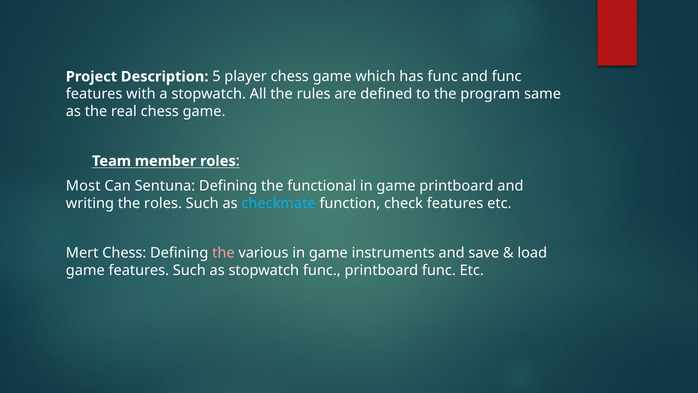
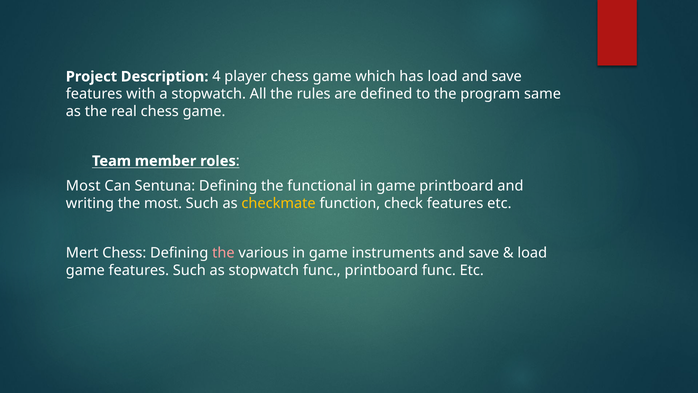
5: 5 -> 4 (216, 77)
has func: func -> load (443, 77)
func: func -> save (507, 77)
the roles: roles -> most (163, 203)
checkmate colour: light blue -> yellow (279, 203)
